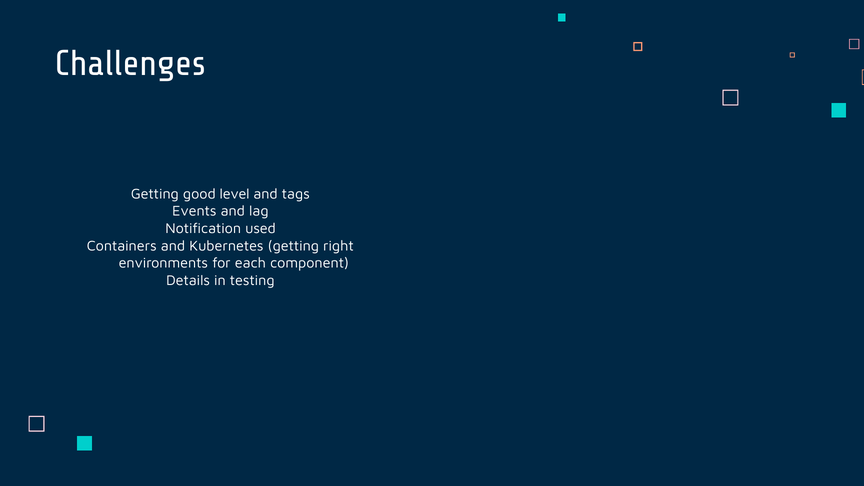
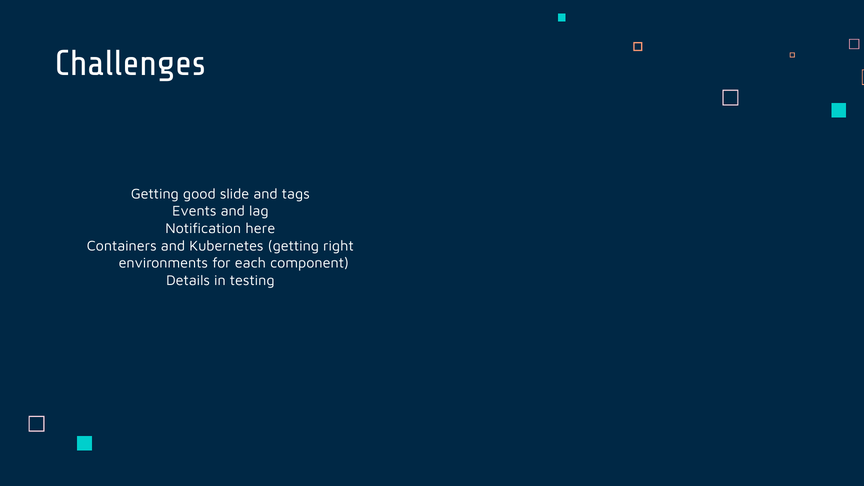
level: level -> slide (235, 194)
used: used -> here (260, 229)
